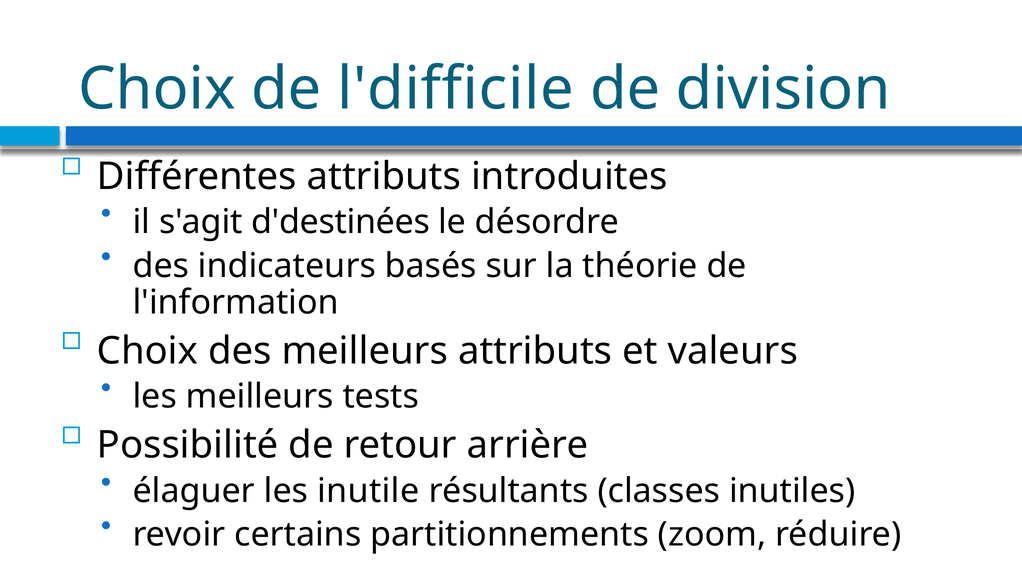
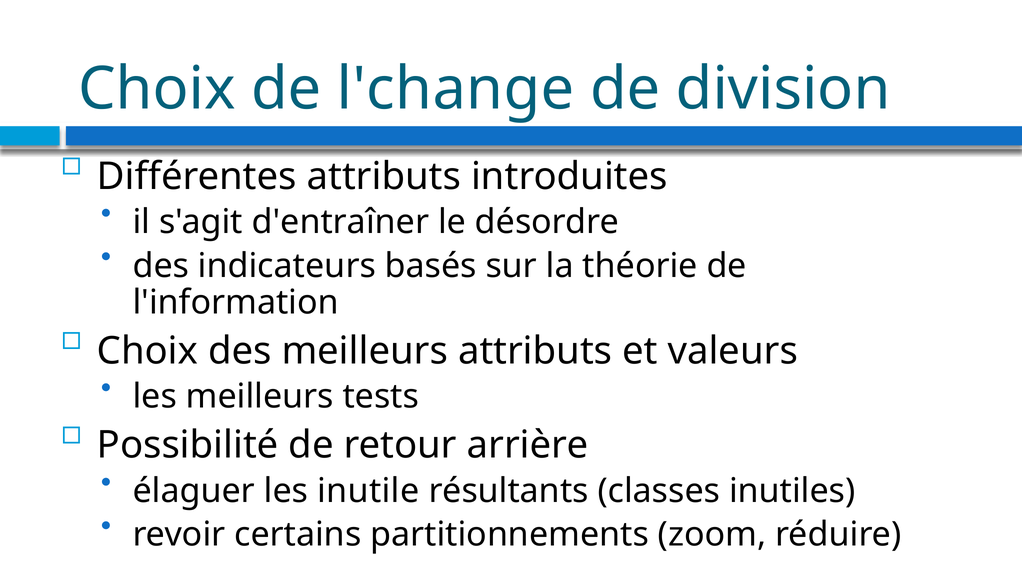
l'difficile: l'difficile -> l'change (456, 89)
d'destinées: d'destinées -> d'entraîner (340, 222)
